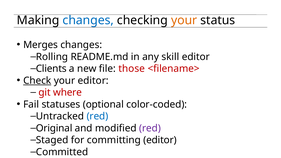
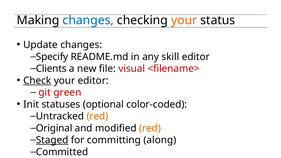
Merges: Merges -> Update (40, 45)
Rolling: Rolling -> Specify (52, 57)
those: those -> visual (132, 69)
where: where -> green (67, 92)
Fail: Fail -> Init (31, 104)
red colour: blue -> orange (97, 116)
red colour: purple -> orange (150, 128)
Staged underline: none -> present (52, 140)
committing editor: editor -> along (160, 140)
